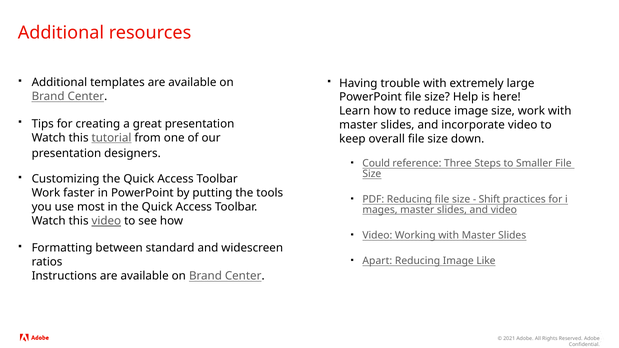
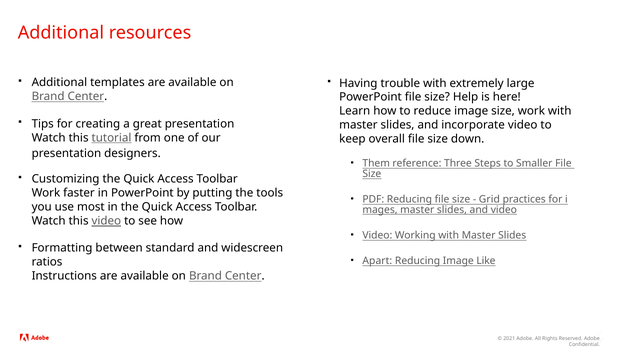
Could: Could -> Them (376, 164)
Shift: Shift -> Grid (489, 200)
